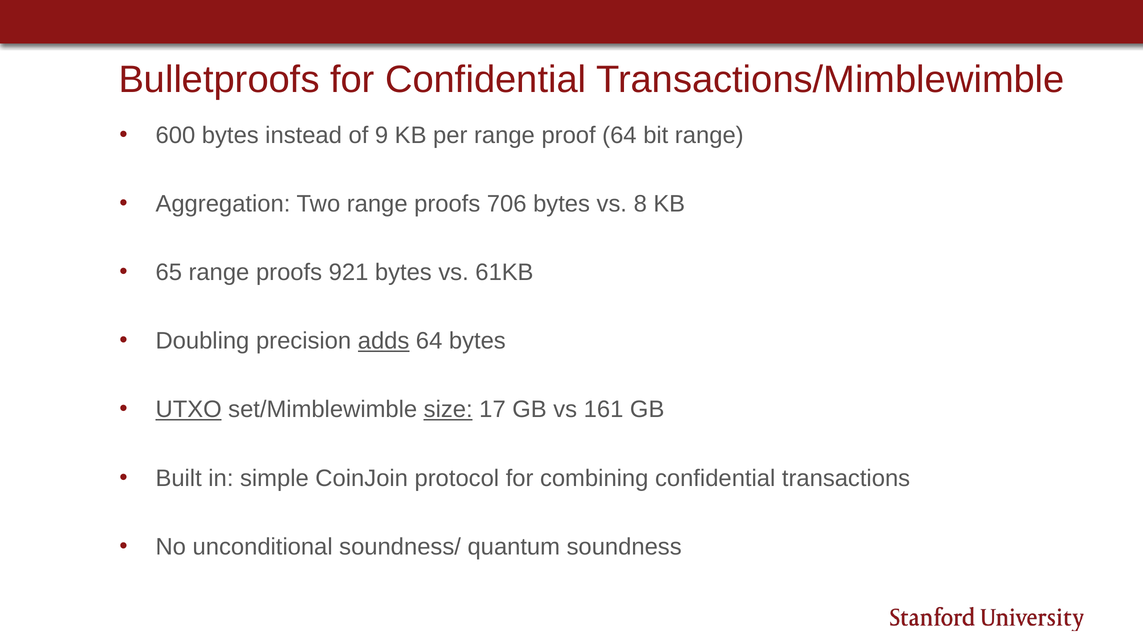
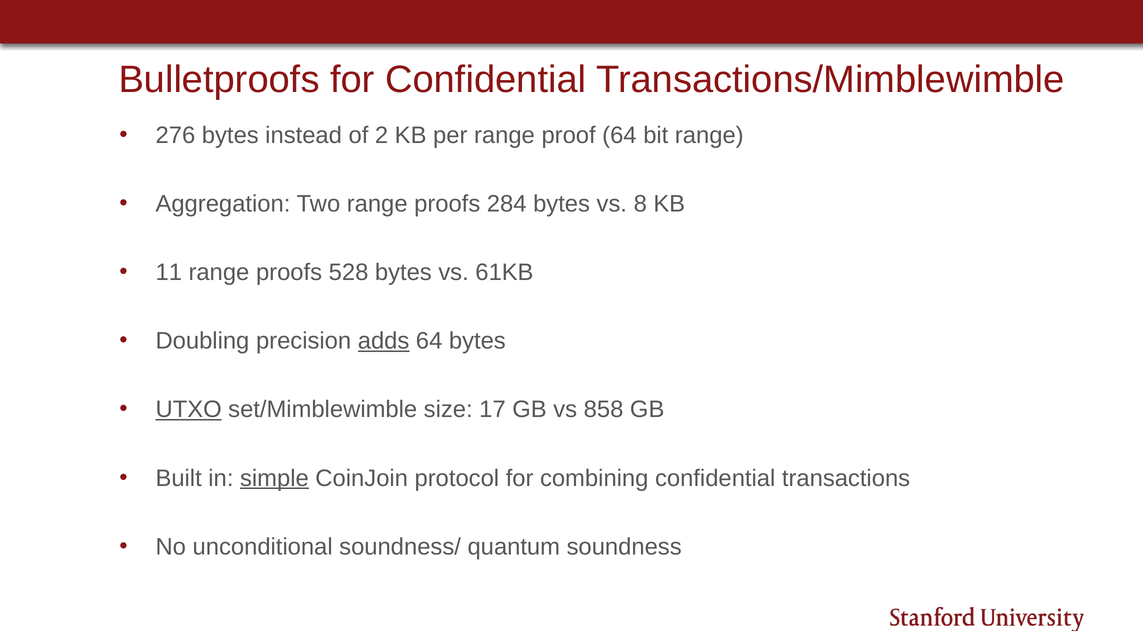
600: 600 -> 276 (175, 135)
9: 9 -> 2 (382, 135)
706: 706 -> 284 (507, 204)
65: 65 -> 11 (169, 272)
921: 921 -> 528 (349, 272)
size underline: present -> none (448, 410)
161: 161 -> 858 (604, 410)
simple underline: none -> present (274, 478)
